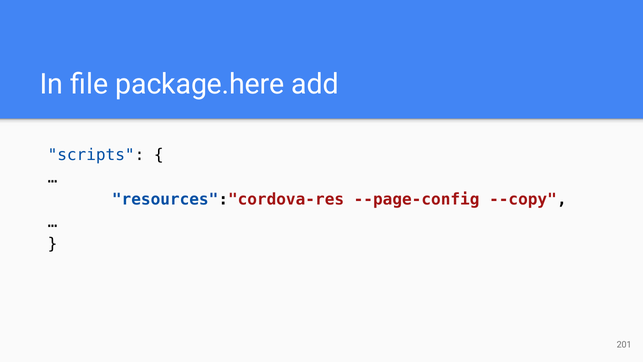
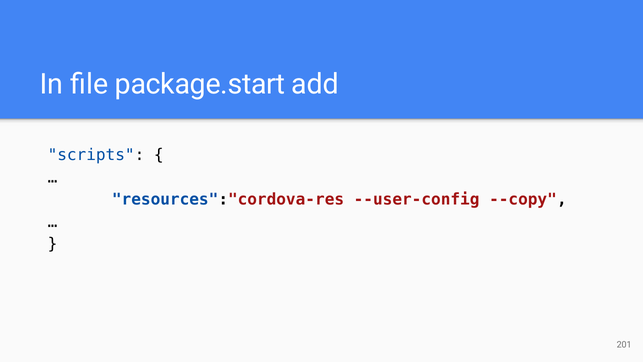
package.here: package.here -> package.start (200, 84)
--page-config: --page-config -> --user-config (417, 199)
